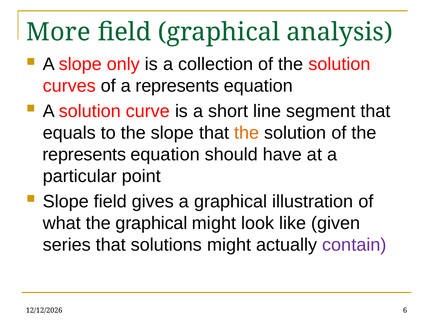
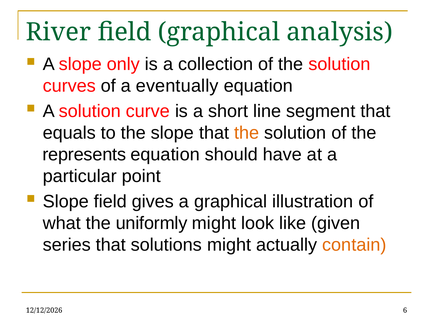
More: More -> River (59, 32)
a represents: represents -> eventually (177, 86)
the graphical: graphical -> uniformly (152, 223)
contain colour: purple -> orange (354, 245)
